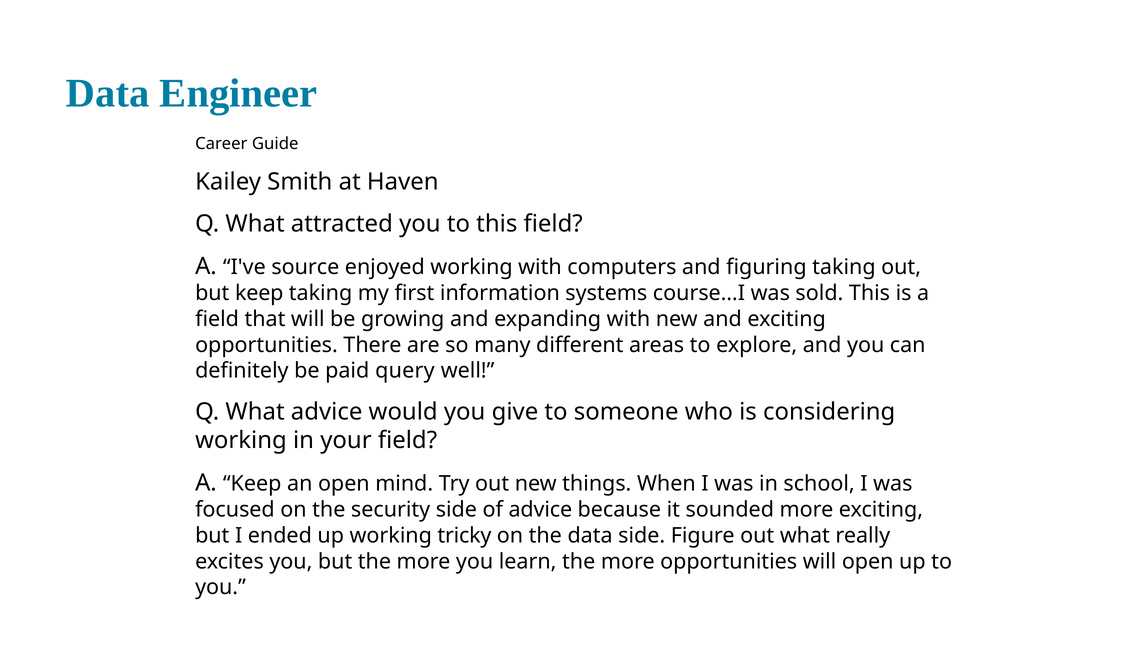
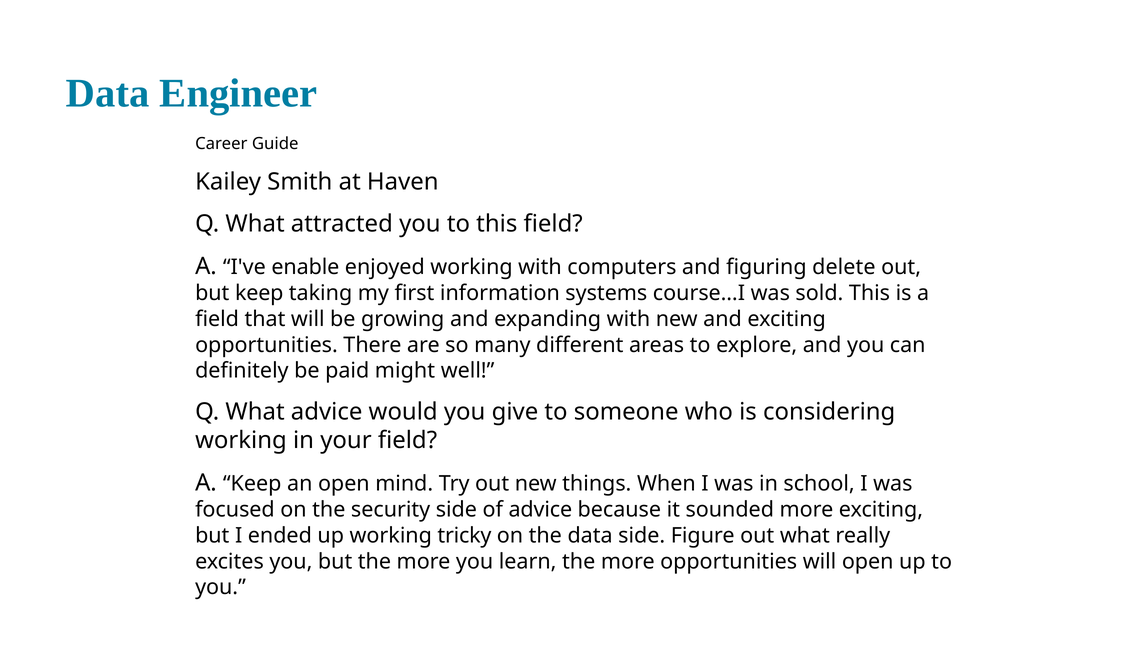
source: source -> enable (305, 267)
figuring taking: taking -> delete (844, 267)
query: query -> might (405, 371)
